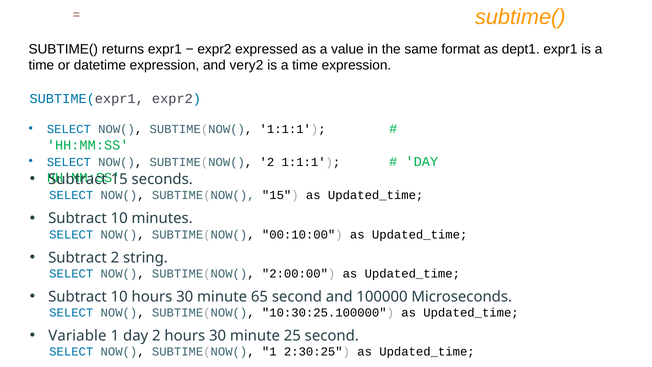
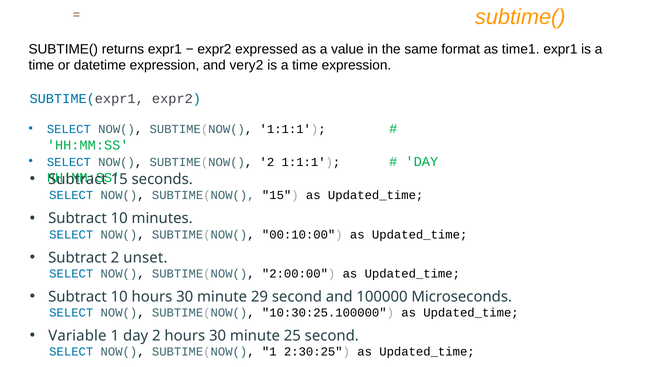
dept1: dept1 -> time1 (521, 49)
string: string -> unset (145, 257)
65: 65 -> 29 (259, 297)
